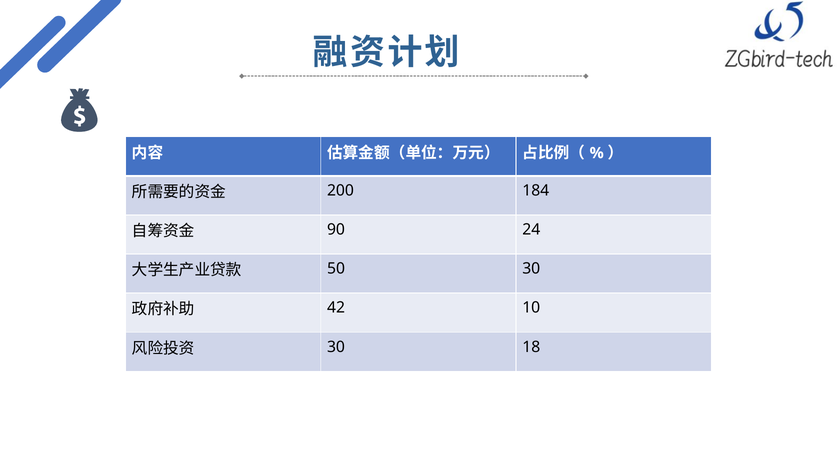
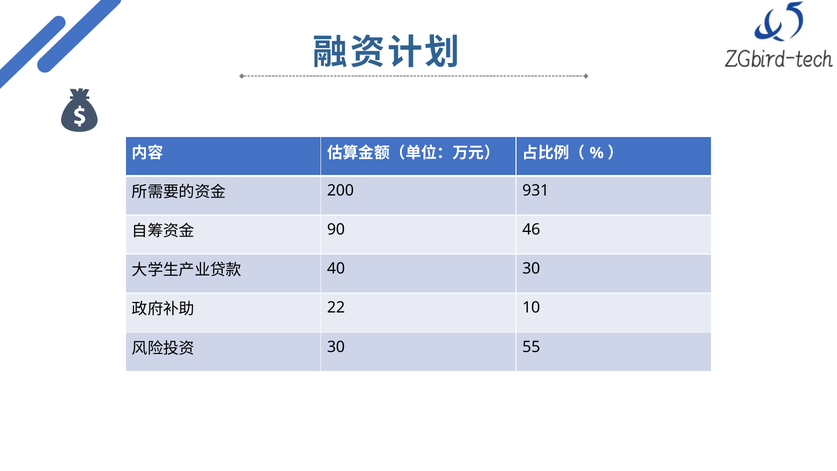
184: 184 -> 931 (536, 191)
24: 24 -> 46 (531, 230)
50: 50 -> 40 (336, 269)
42: 42 -> 22 (336, 308)
18: 18 -> 55 (531, 347)
